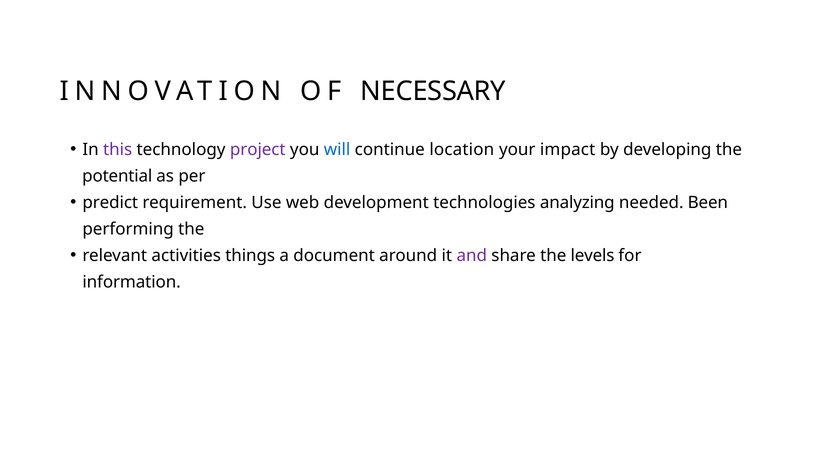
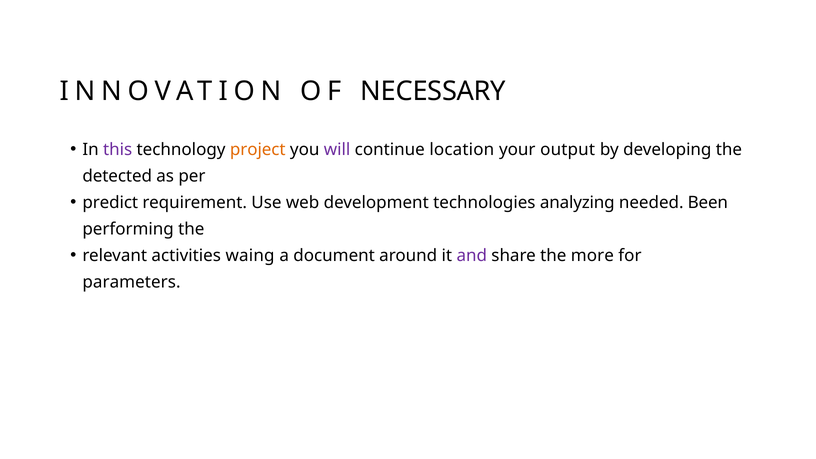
project colour: purple -> orange (258, 150)
will colour: blue -> purple (337, 150)
impact: impact -> output (568, 150)
potential: potential -> detected (117, 176)
things: things -> waing (250, 256)
levels: levels -> more (592, 256)
information: information -> parameters (131, 282)
